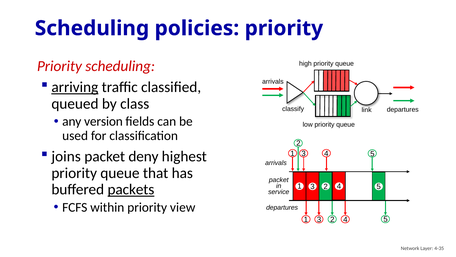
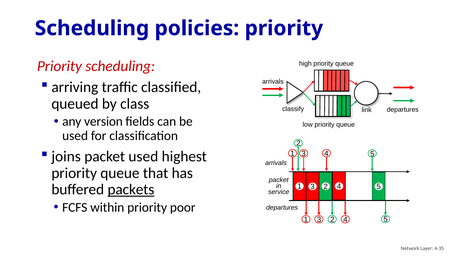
arriving underline: present -> none (75, 87)
packet deny: deny -> used (143, 156)
view: view -> poor (183, 207)
